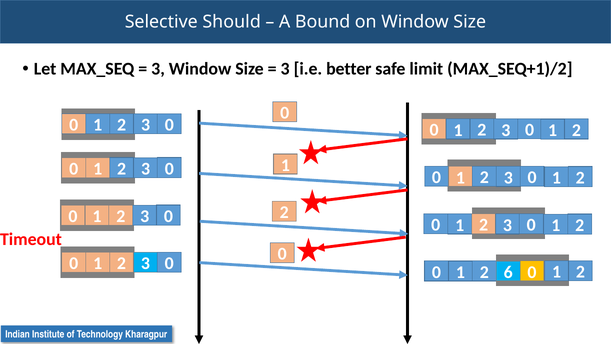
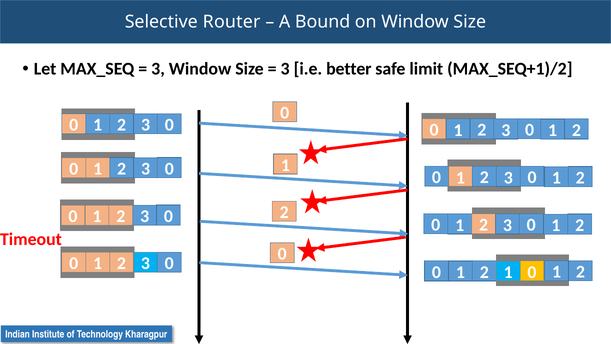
Should: Should -> Router (232, 22)
0 1 2 6: 6 -> 1 (508, 272)
